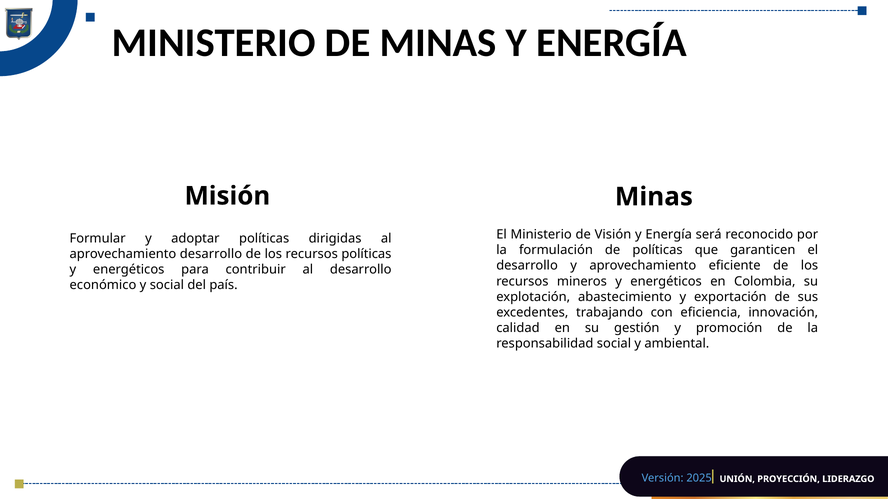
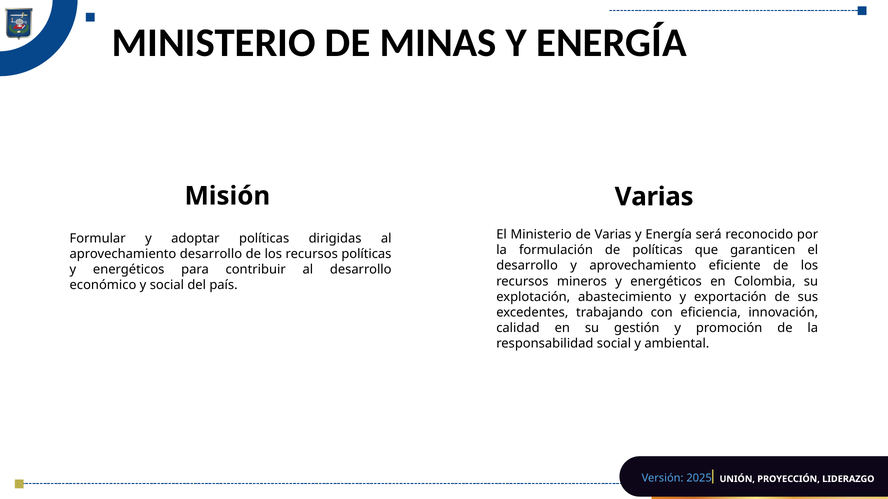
Minas: Minas -> Varias (654, 197)
de Visión: Visión -> Varias (613, 235)
